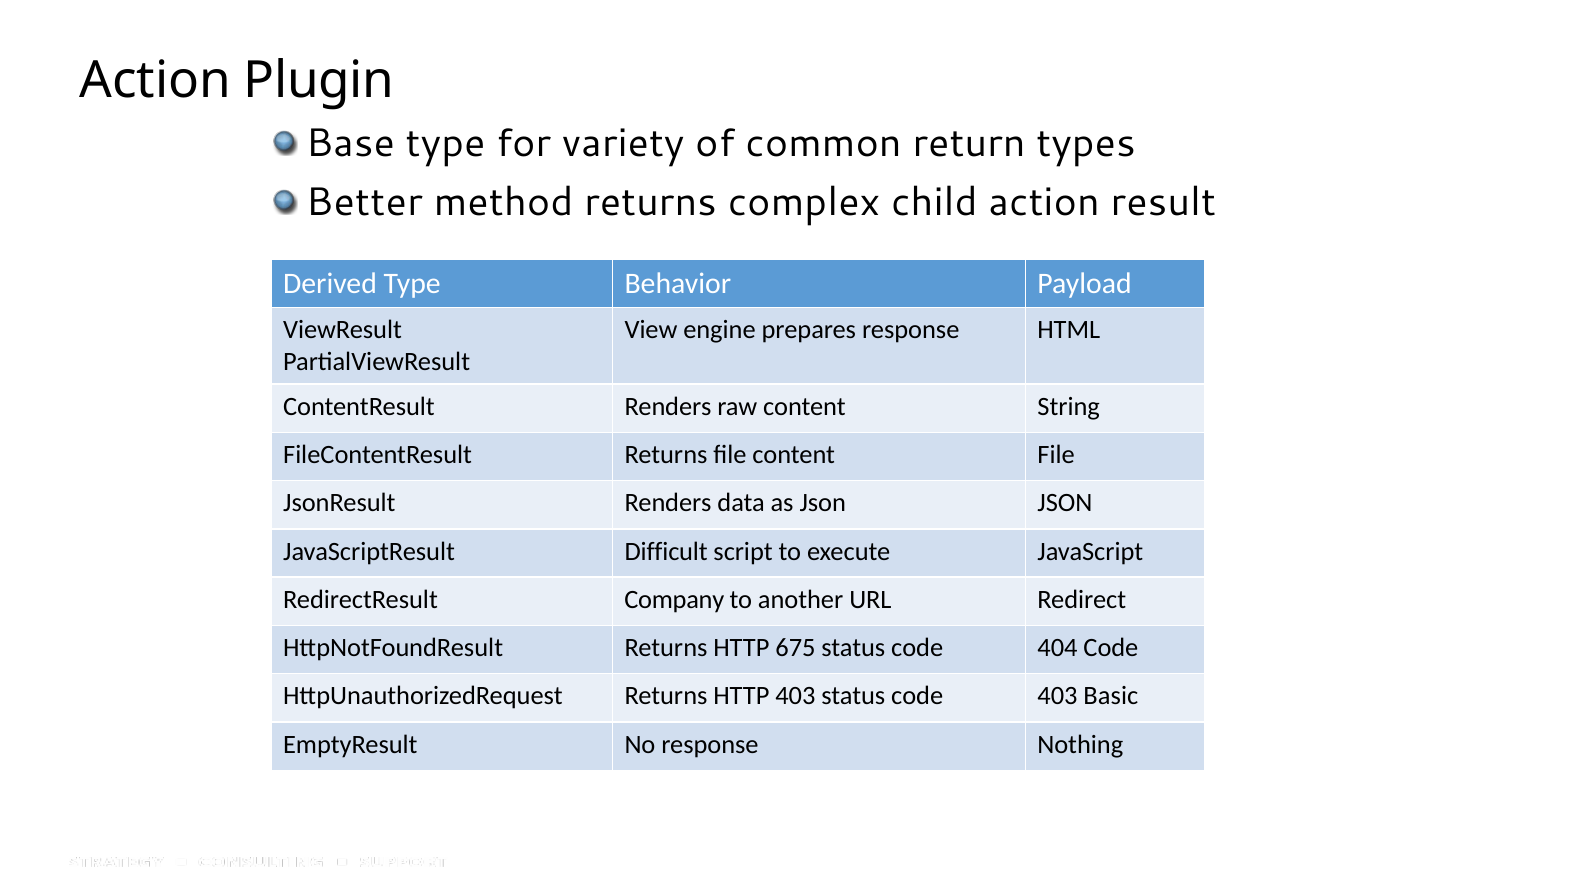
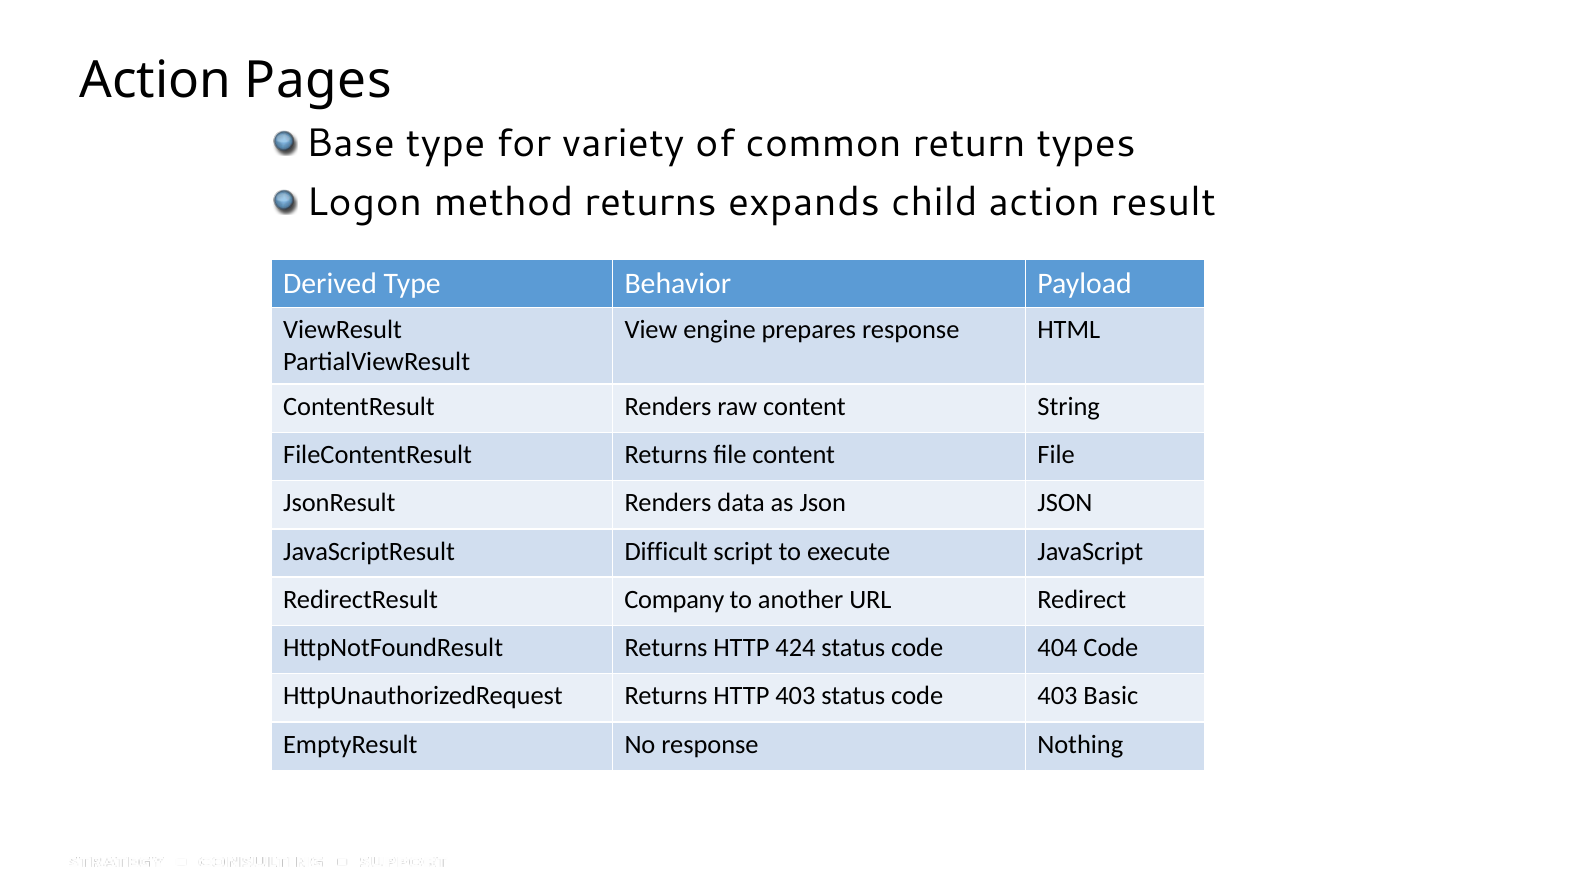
Plugin: Plugin -> Pages (318, 80)
Better: Better -> Logon (364, 203)
complex: complex -> expands (804, 203)
675: 675 -> 424 (795, 648)
